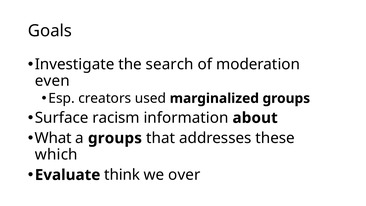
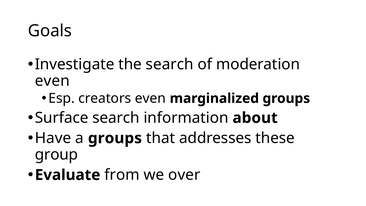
creators used: used -> even (150, 98)
Surface racism: racism -> search (116, 118)
What: What -> Have (53, 138)
which: which -> group (56, 155)
think: think -> from (122, 175)
